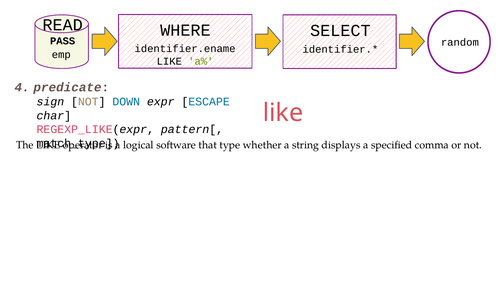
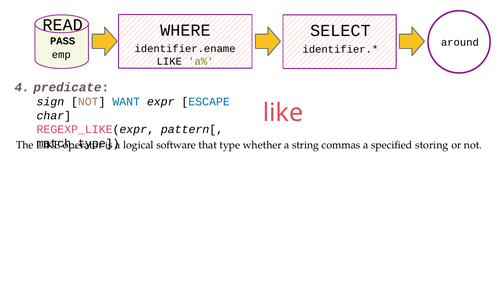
random: random -> around (460, 42)
DOWN: DOWN -> WANT (126, 102)
displays: displays -> commas (341, 145)
comma: comma -> storing (432, 145)
